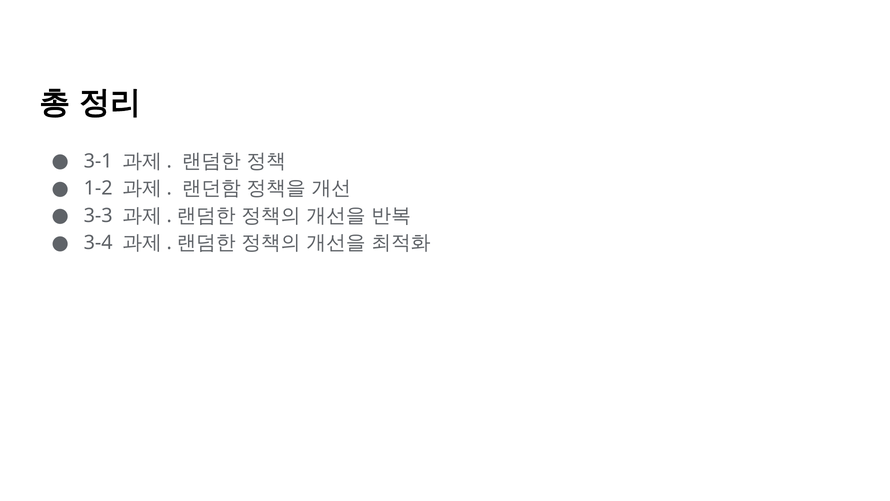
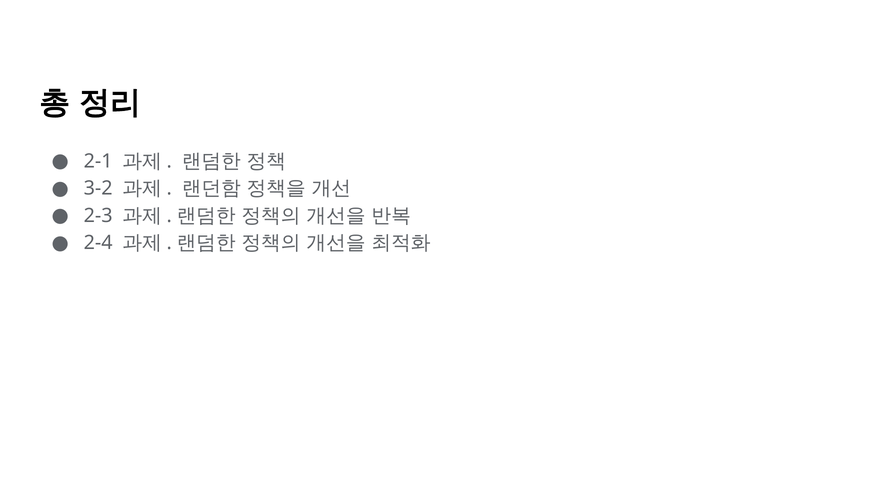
3-1: 3-1 -> 2-1 (98, 161)
1-2: 1-2 -> 3-2 (98, 188)
3-3: 3-3 -> 2-3 (98, 215)
3-4: 3-4 -> 2-4 (98, 243)
